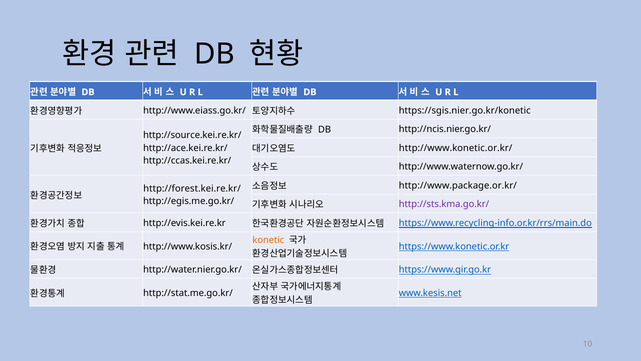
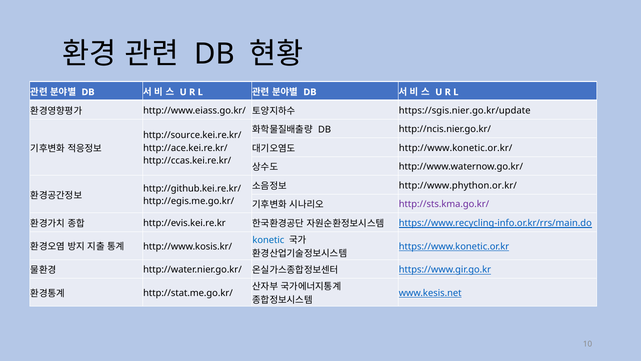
https://sgis.nier.go.kr/konetic: https://sgis.nier.go.kr/konetic -> https://sgis.nier.go.kr/update (465, 110)
http://www.package.or.kr/: http://www.package.or.kr/ -> http://www.phython.or.kr/ (458, 185)
http://forest.kei.re.kr/: http://forest.kei.re.kr/ -> http://github.kei.re.kr/ (192, 188)
konetic colour: orange -> blue (268, 240)
